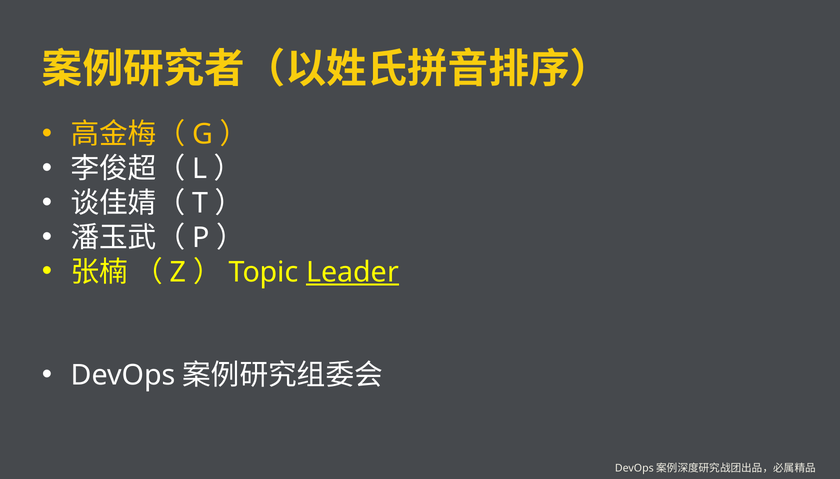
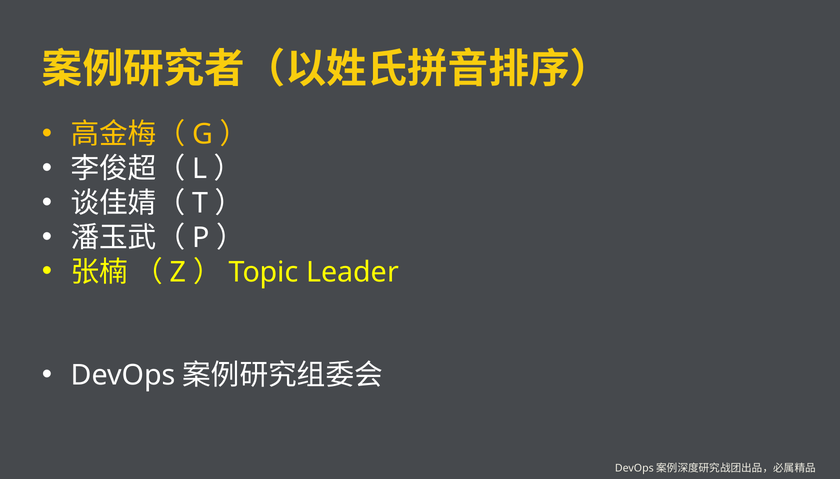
Leader underline: present -> none (352, 272)
